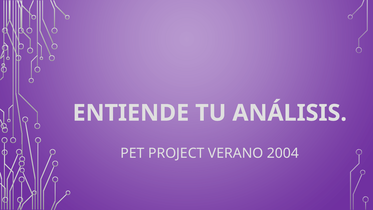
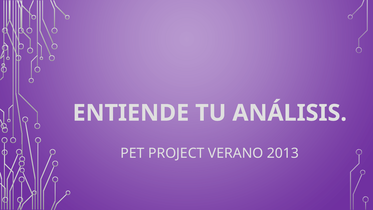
2004: 2004 -> 2013 (283, 153)
